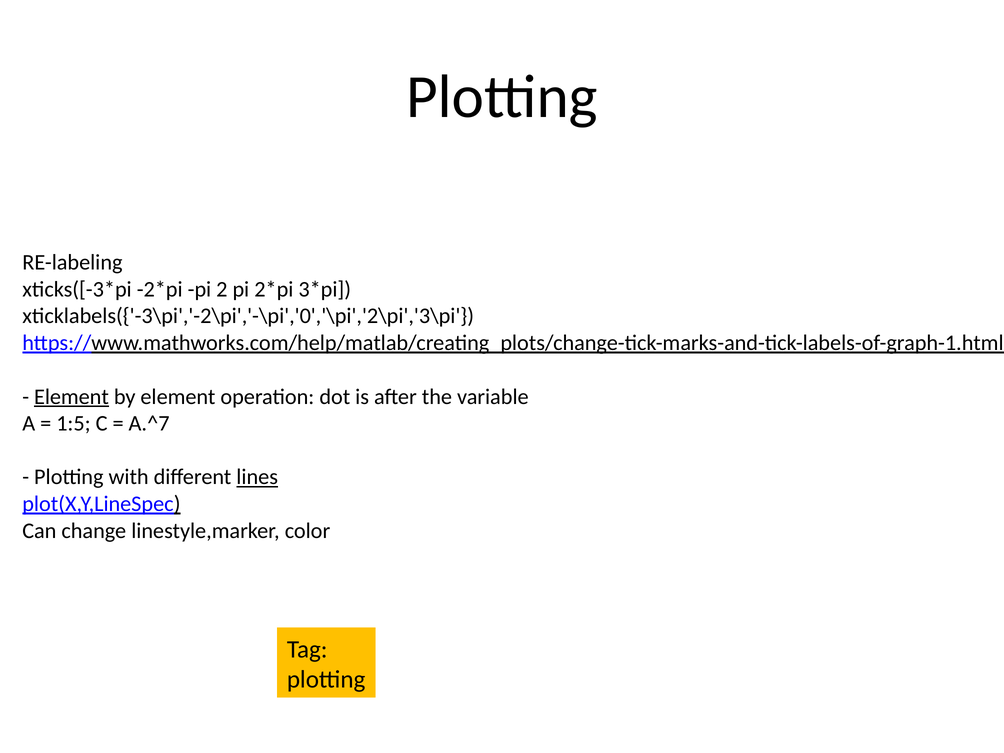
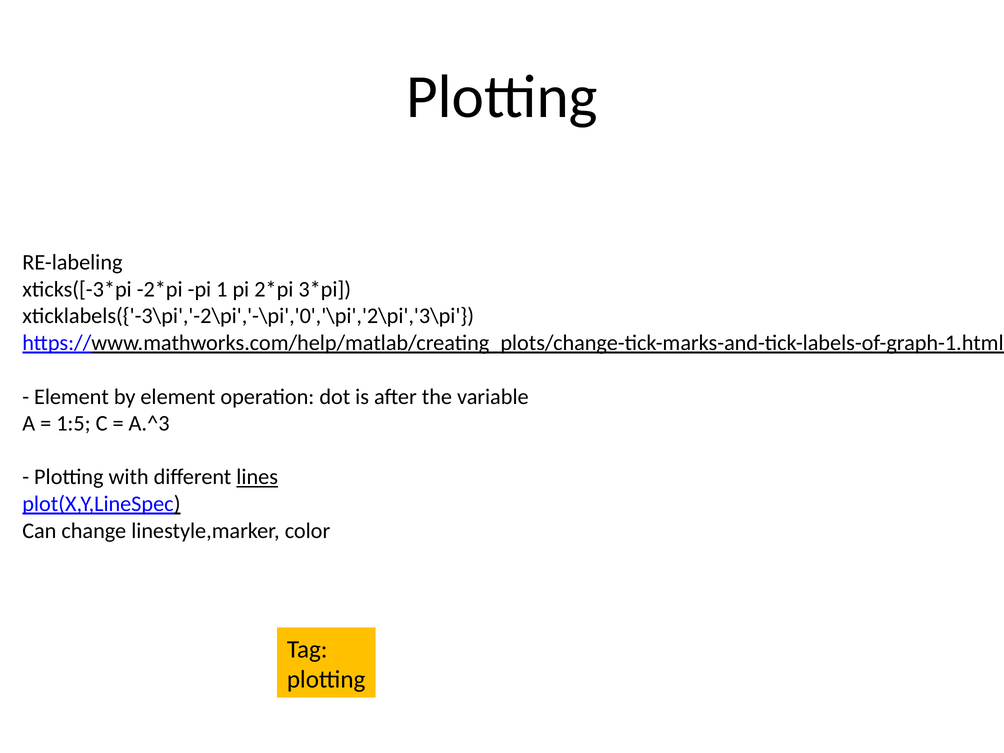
2: 2 -> 1 (222, 289)
Element underline: present -> none (71, 397)
A.^7: A.^7 -> A.^3 (149, 424)
